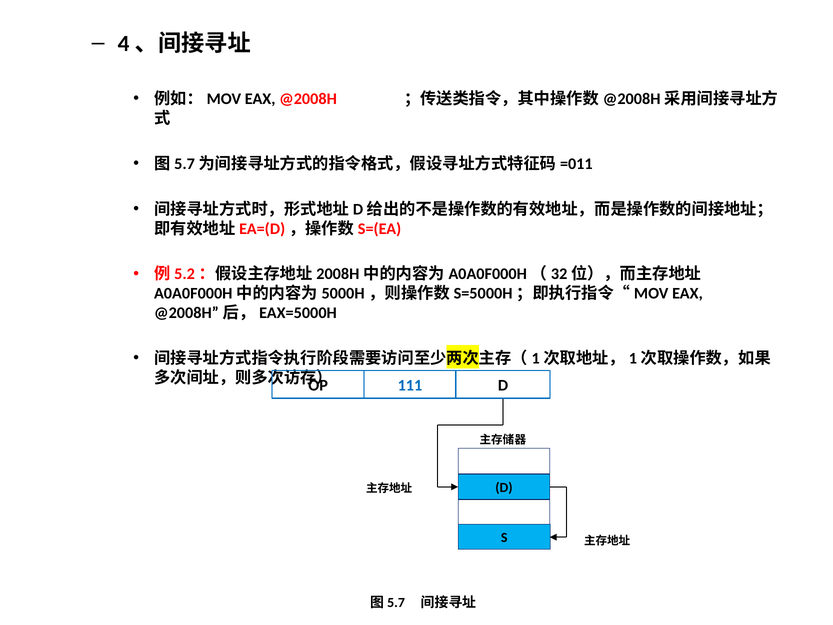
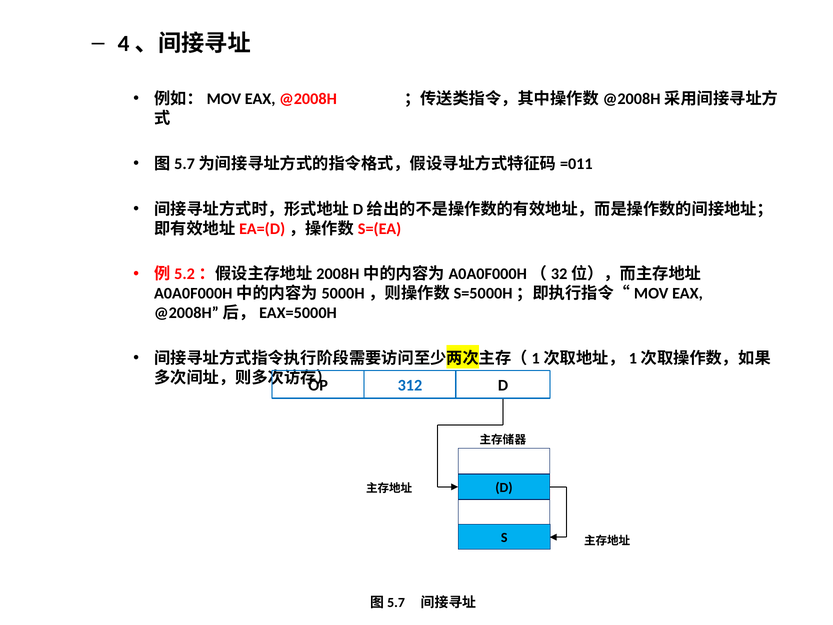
111: 111 -> 312 (410, 385)
